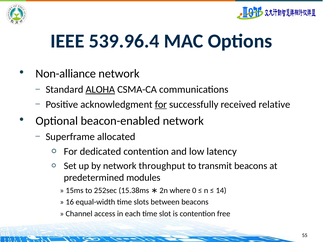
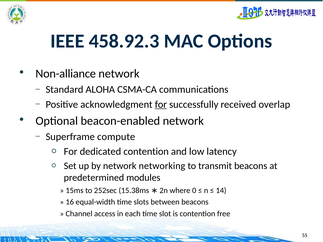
539.96.4: 539.96.4 -> 458.92.3 (124, 41)
ALOHA underline: present -> none (100, 90)
relative: relative -> overlap (274, 104)
allocated: allocated -> compute (116, 137)
throughput: throughput -> networking (162, 166)
